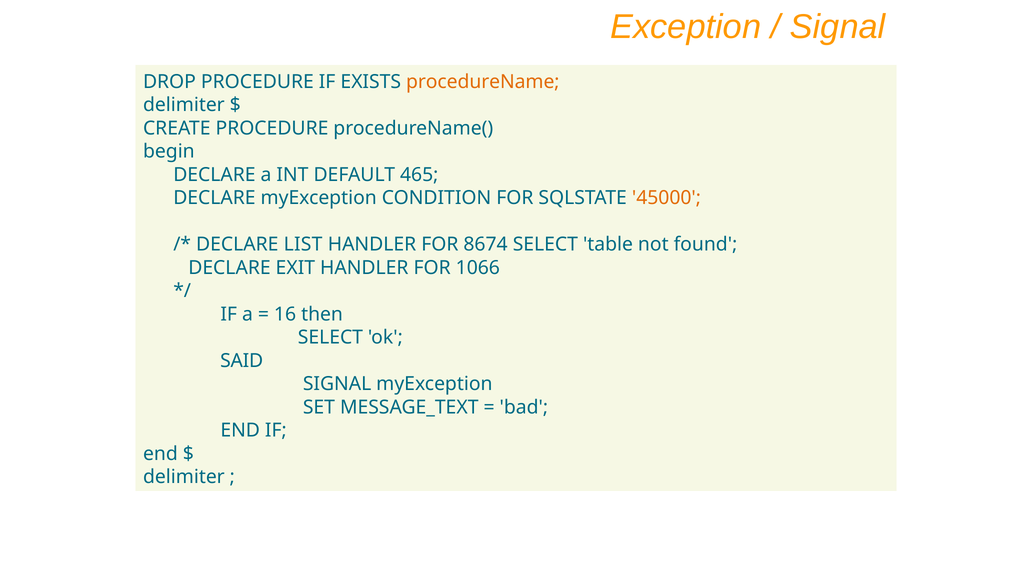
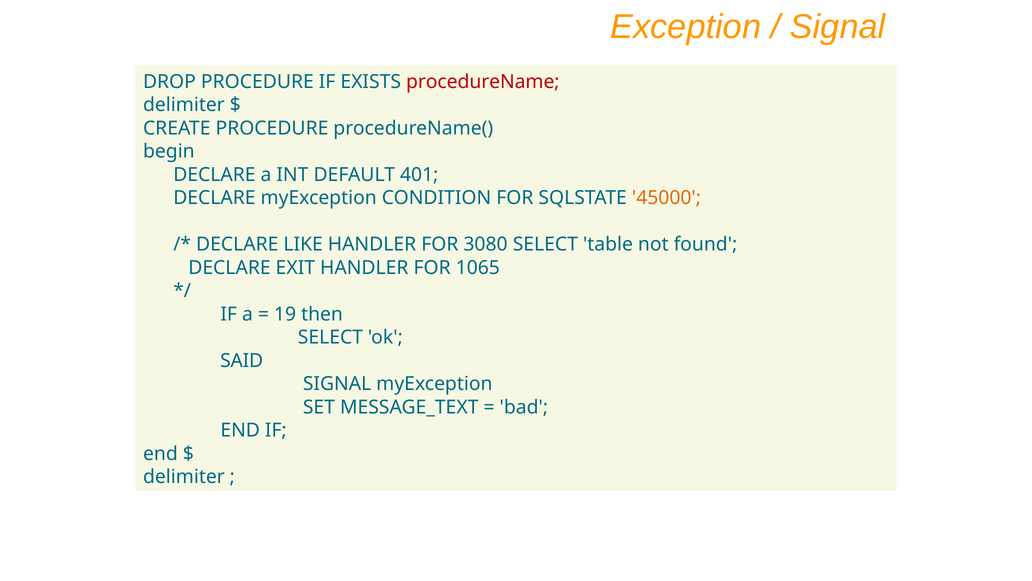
procedureName colour: orange -> red (483, 82)
465: 465 -> 401 (419, 175)
LIST: LIST -> LIKE (303, 244)
8674: 8674 -> 3080 (486, 244)
1066: 1066 -> 1065 (478, 267)
16: 16 -> 19 (285, 314)
